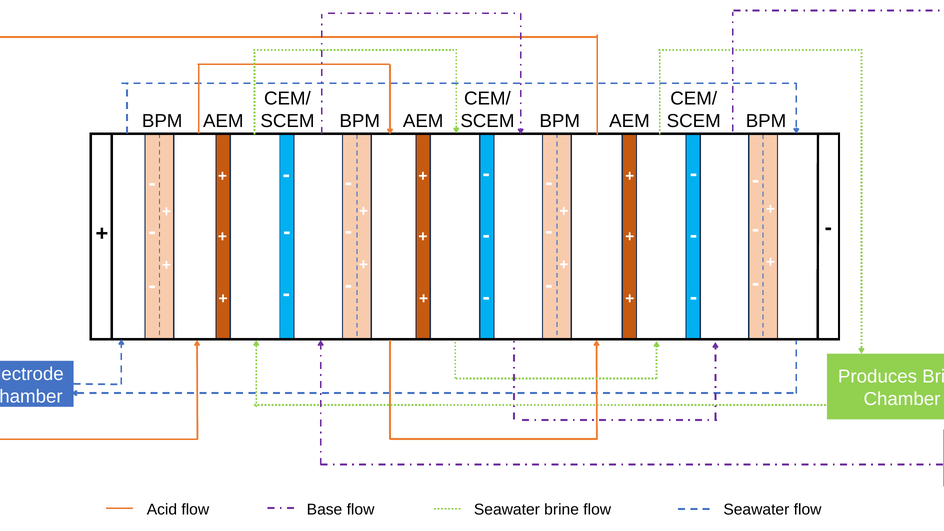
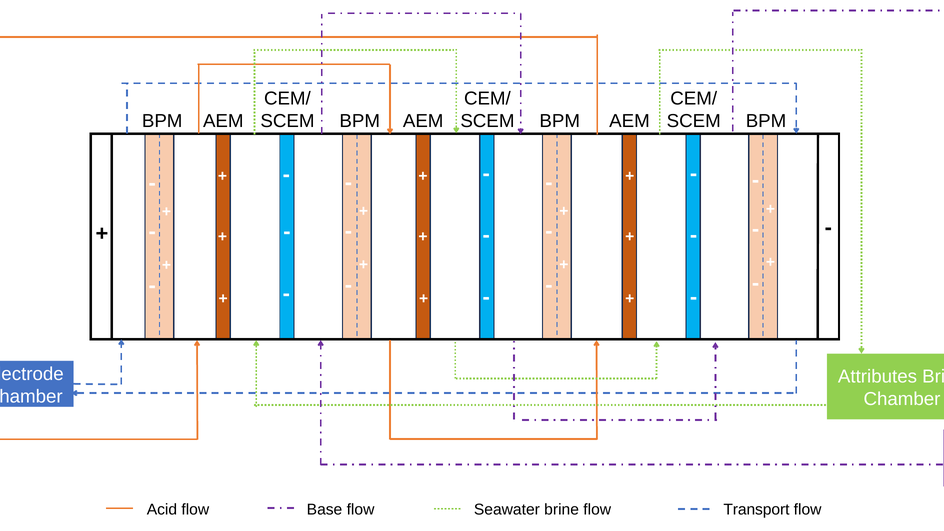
Produces: Produces -> Attributes (878, 377)
Base flow Seawater: Seawater -> Transport (756, 510)
